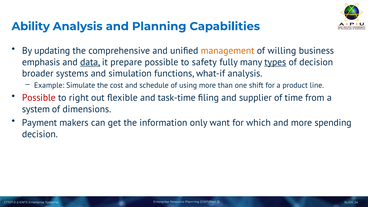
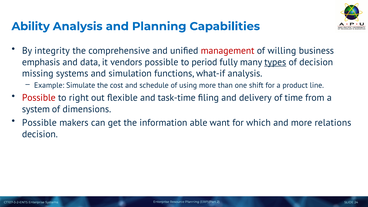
updating: updating -> integrity (52, 51)
management colour: orange -> red (228, 51)
data underline: present -> none (90, 62)
prepare: prepare -> vendors (126, 62)
safety: safety -> period (204, 62)
broader: broader -> missing (38, 74)
supplier: supplier -> delivery (255, 98)
Payment: Payment -> Possible (39, 123)
only: only -> able (199, 123)
spending: spending -> relations (333, 123)
